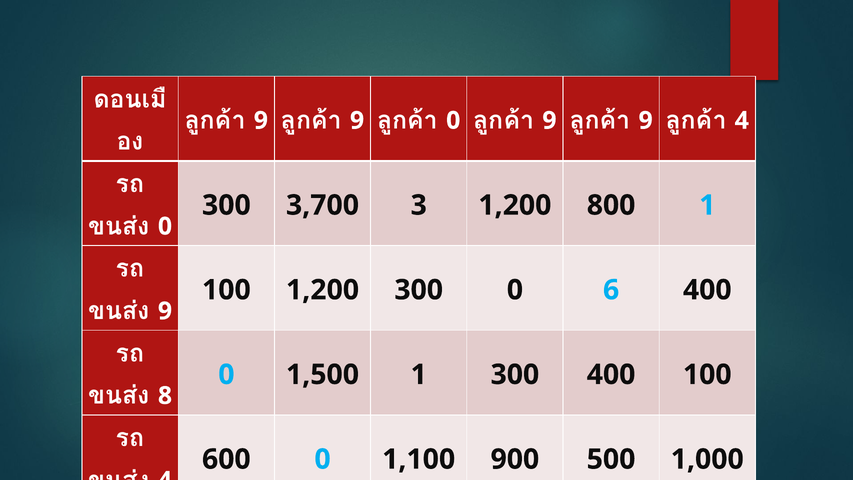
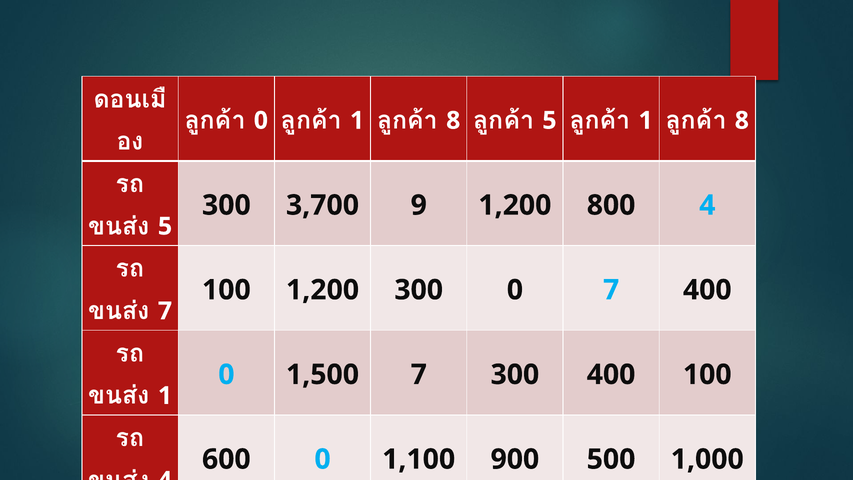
9: 9 -> 0 (261, 120)
9: 9 -> 1 (357, 120)
0: 0 -> 8 (453, 120)
9: 9 -> 5 (549, 120)
9: 9 -> 1 (646, 120)
4: 4 -> 8 (742, 120)
3: 3 -> 9 (419, 205)
800 1: 1 -> 4 (707, 205)
0: 0 -> 5 (165, 226)
0 6: 6 -> 7 (611, 290)
9: 9 -> 7 (165, 311)
1,500 1: 1 -> 7 (419, 374)
8: 8 -> 1 (165, 396)
